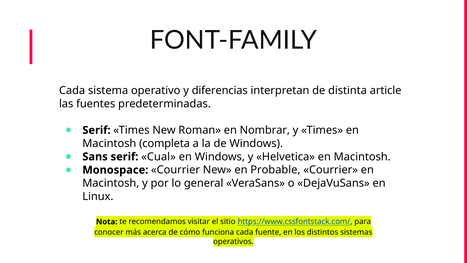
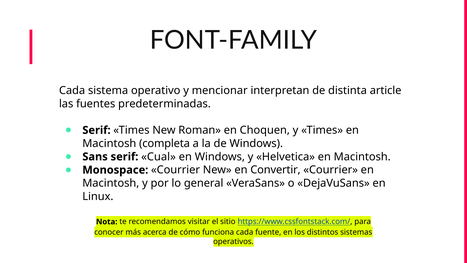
diferencias: diferencias -> mencionar (220, 90)
Nombrar: Nombrar -> Choquen (265, 130)
Probable: Probable -> Convertir (275, 170)
